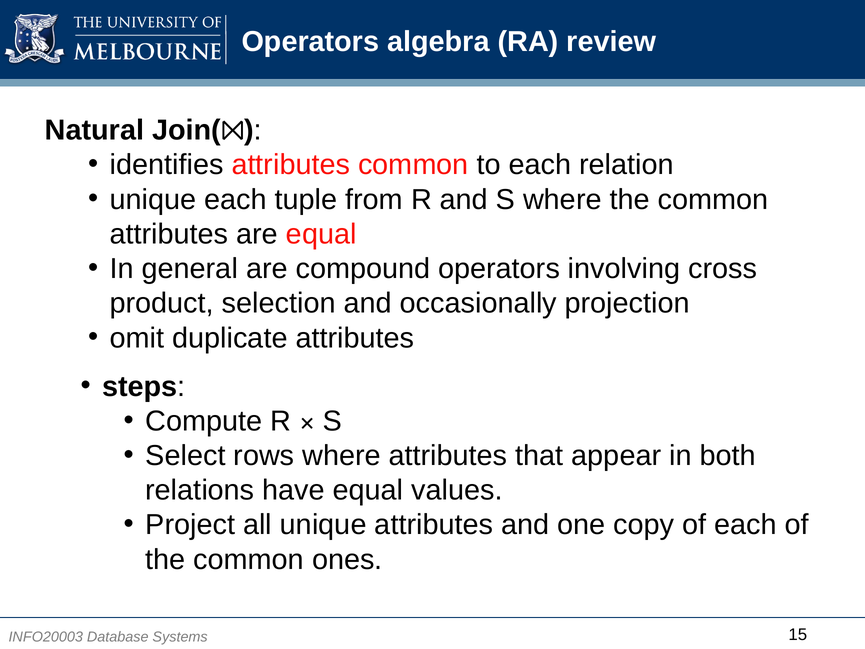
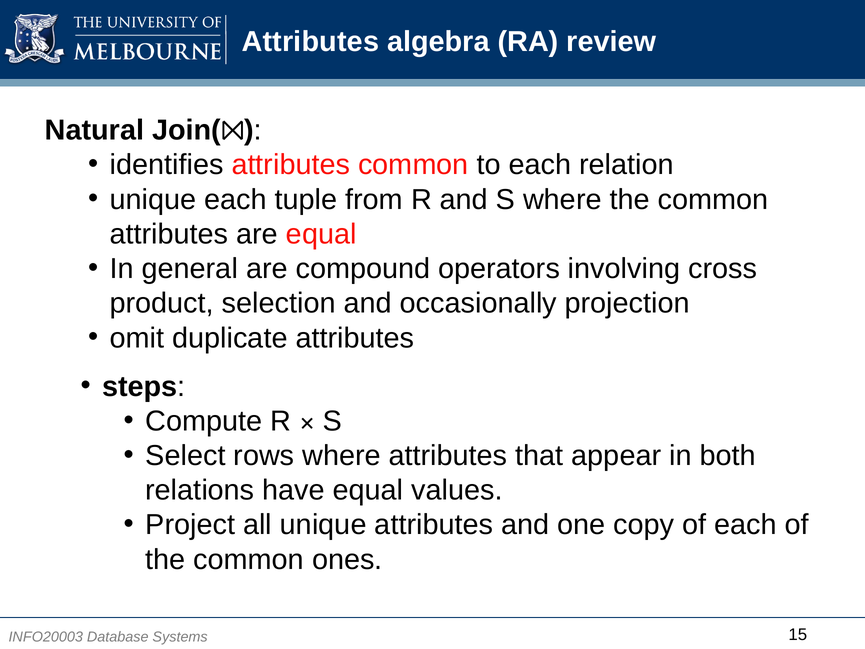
Operators: Operators -> Attributes (310, 42)
